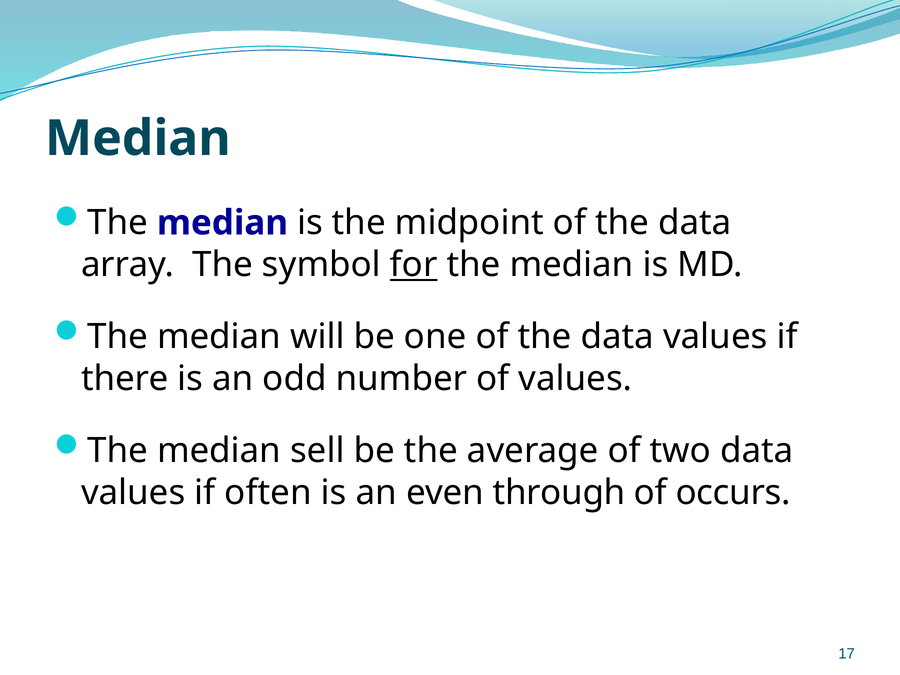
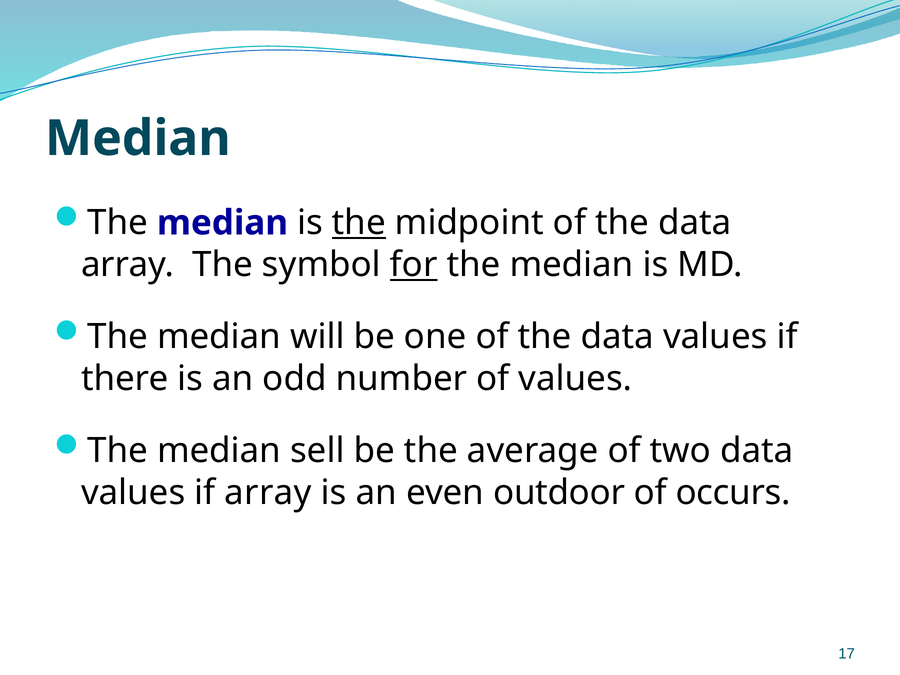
the underline: none -> present (359, 223)
if often: often -> array (268, 492)
through: through -> outdoor (559, 492)
